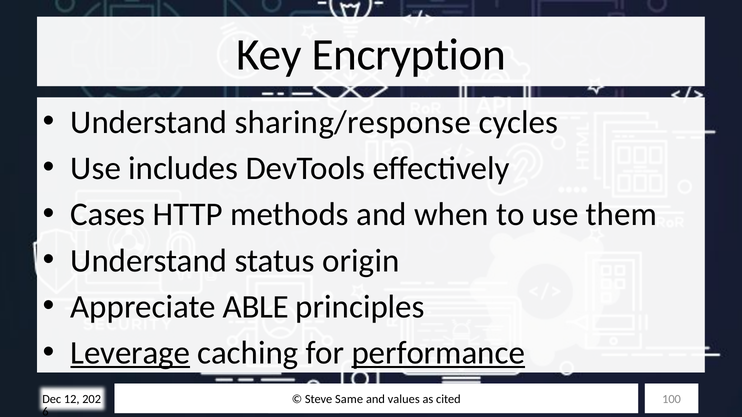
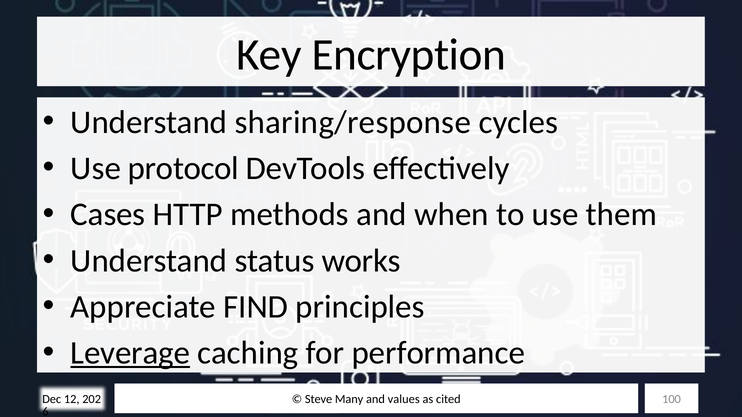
includes: includes -> protocol (183, 169)
origin: origin -> works (361, 261)
ABLE: ABLE -> FIND (256, 307)
performance underline: present -> none (438, 353)
Same: Same -> Many (349, 399)
